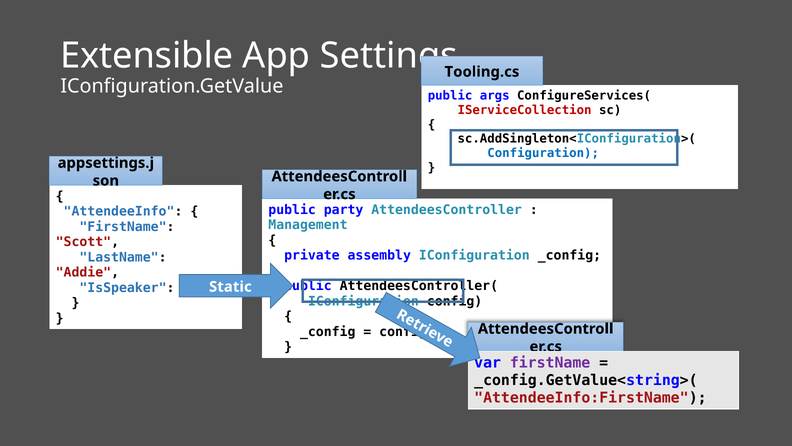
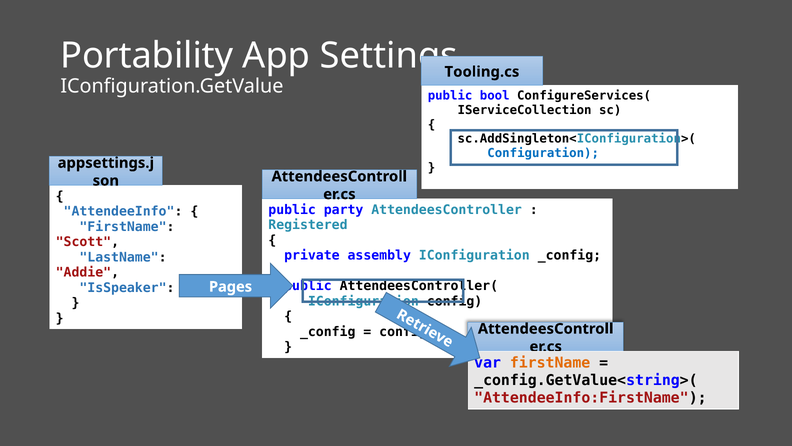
Extensible: Extensible -> Portability (147, 56)
args: args -> bool (495, 96)
IServiceCollection colour: red -> black (525, 110)
Management: Management -> Registered (308, 225)
Static: Static -> Pages (230, 286)
firstName colour: purple -> orange (550, 363)
